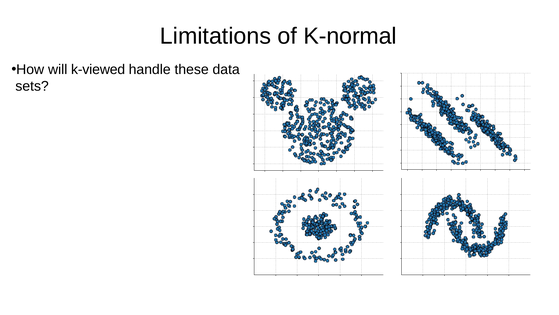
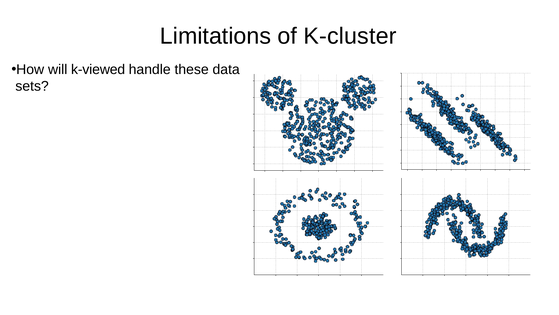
K-normal: K-normal -> K-cluster (350, 36)
